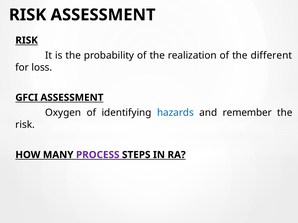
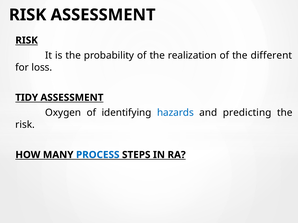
GFCI: GFCI -> TIDY (27, 98)
remember: remember -> predicting (247, 113)
PROCESS colour: purple -> blue (98, 155)
